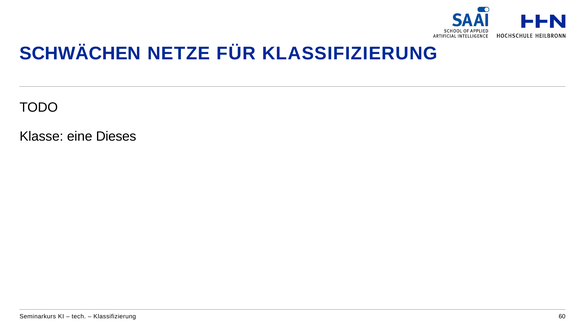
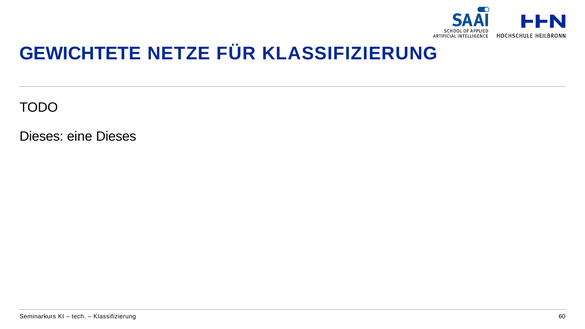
SCHWÄCHEN: SCHWÄCHEN -> GEWICHTETE (80, 54)
Klasse: Klasse -> Dieses (41, 136)
